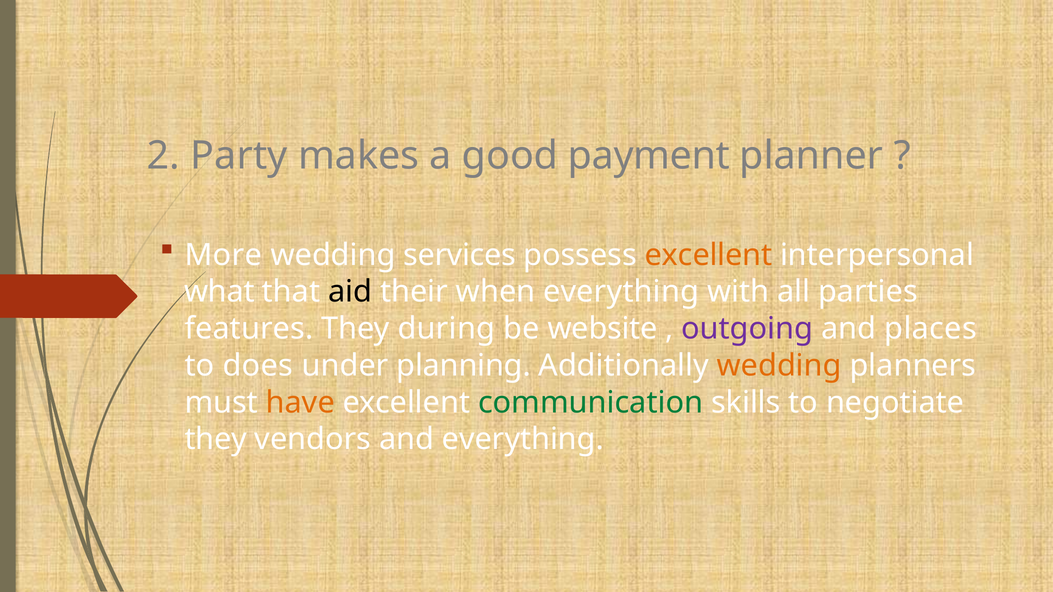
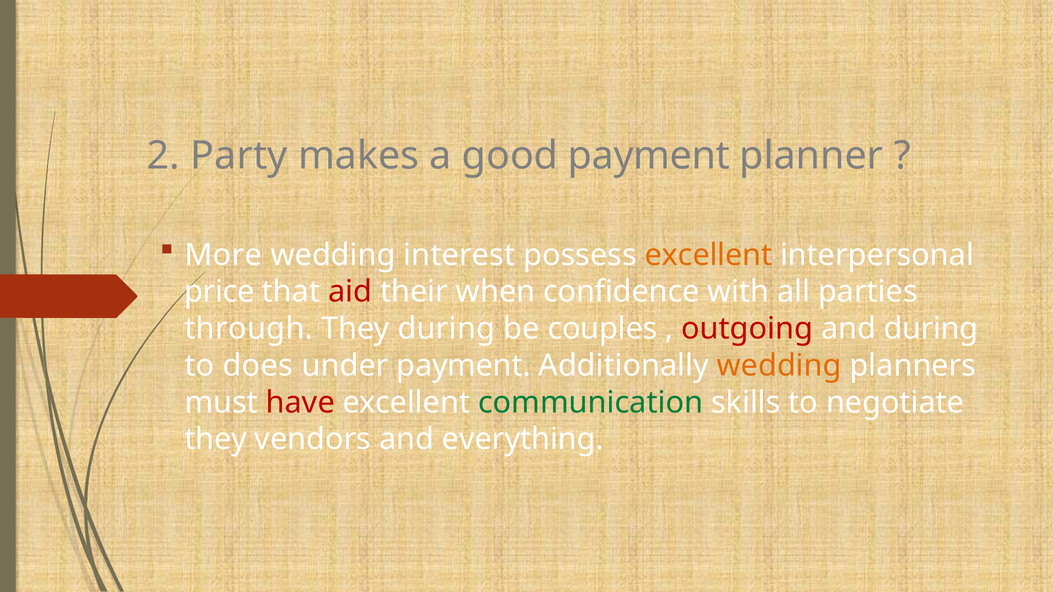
services: services -> interest (459, 255)
what: what -> price (219, 292)
aid colour: black -> red (350, 292)
when everything: everything -> confidence (621, 292)
features: features -> through (249, 329)
website: website -> couples (603, 329)
outgoing colour: purple -> red (747, 329)
and places: places -> during (931, 329)
under planning: planning -> payment (464, 366)
have colour: orange -> red (300, 403)
